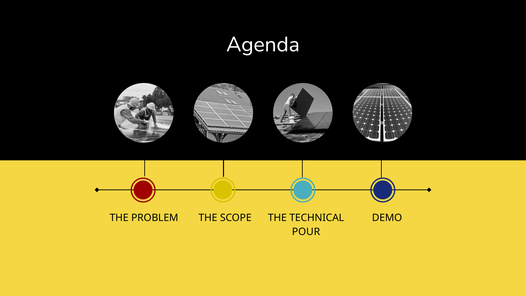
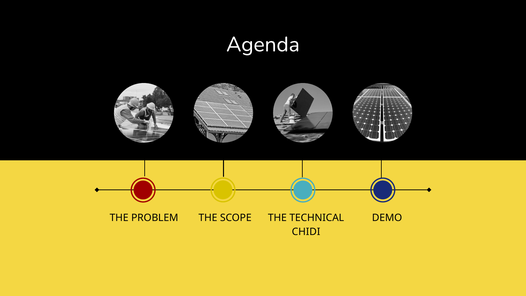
POUR: POUR -> CHIDI (306, 232)
